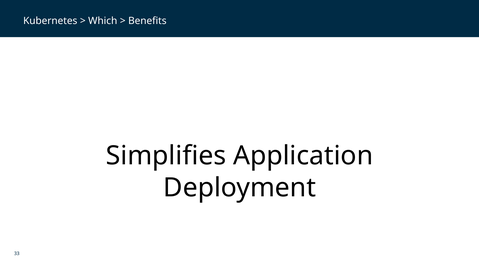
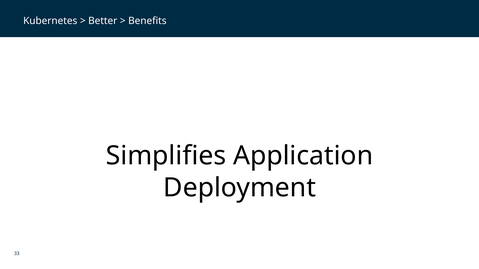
Which: Which -> Better (103, 21)
